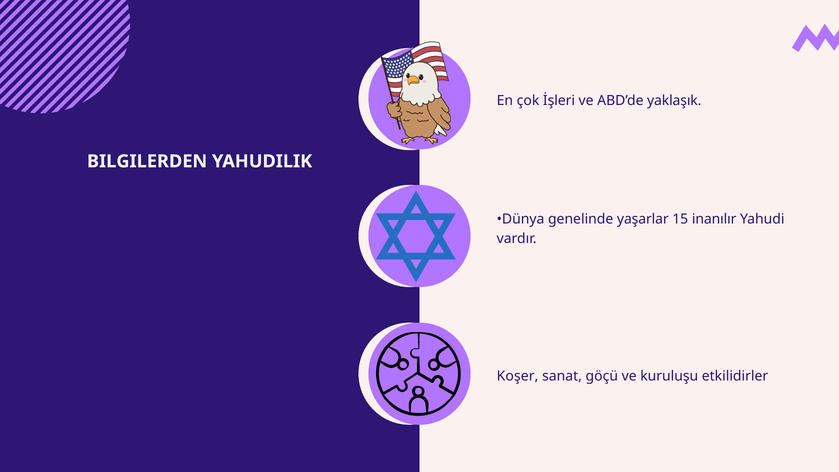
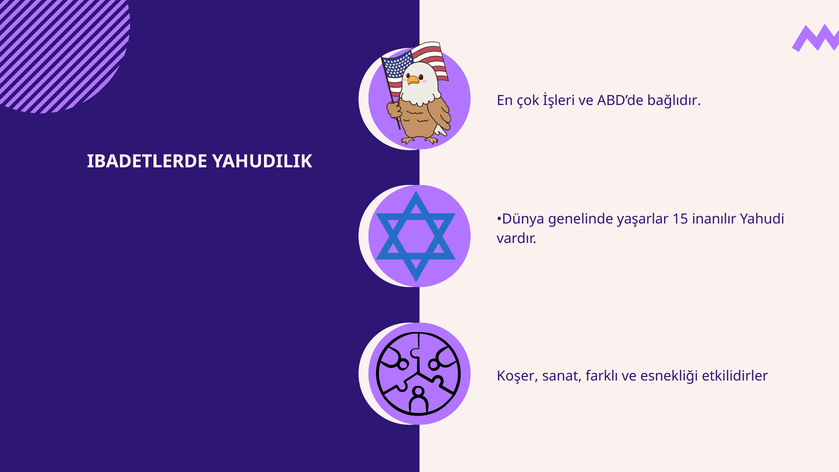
yaklaşık: yaklaşık -> bağlıdır (674, 100)
BILGILERDEN: BILGILERDEN -> IBADETLERDE (147, 161)
göçü: göçü -> farklı (602, 376)
kuruluşu: kuruluşu -> esnekliği (669, 376)
